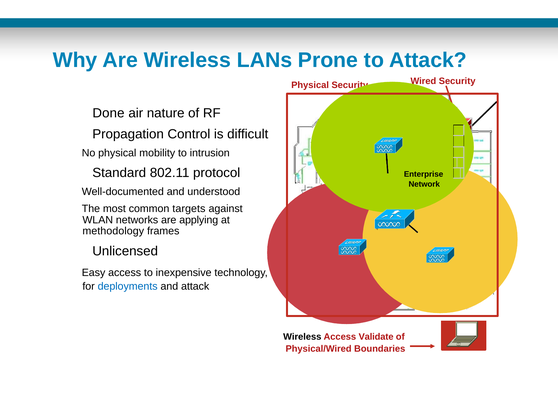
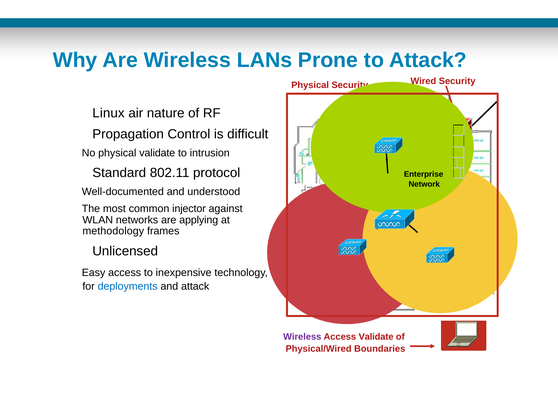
Done: Done -> Linux (108, 113)
physical mobility: mobility -> validate (157, 153)
targets: targets -> injector (189, 209)
Wireless colour: black -> purple (302, 337)
